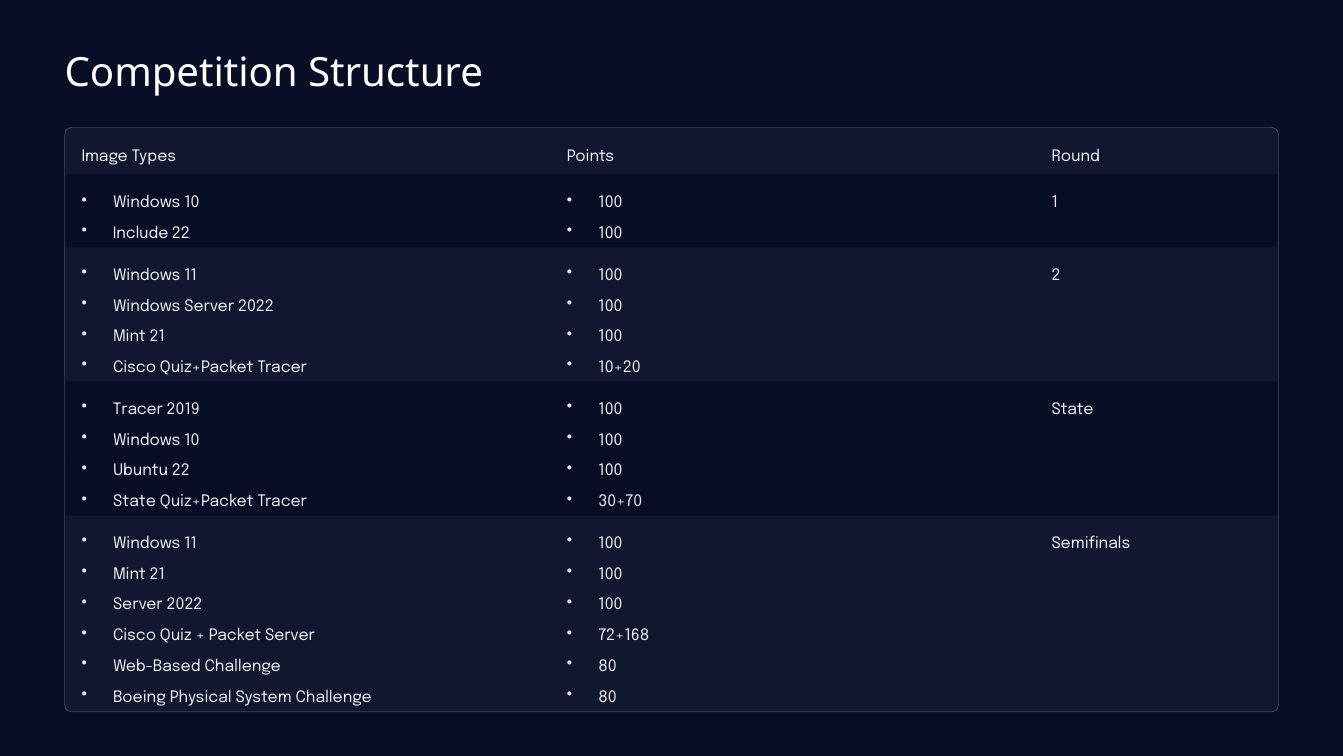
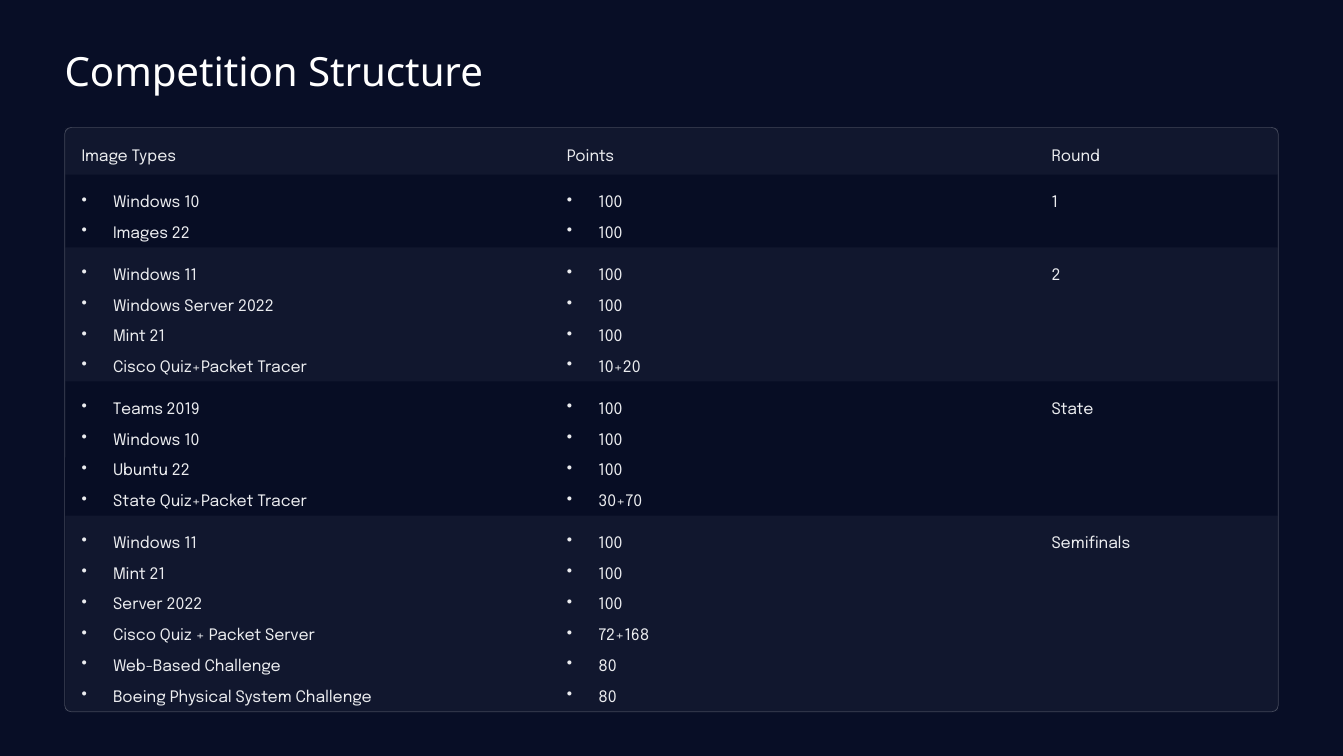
Include: Include -> Images (141, 233)
Tracer: Tracer -> Teams (138, 409)
